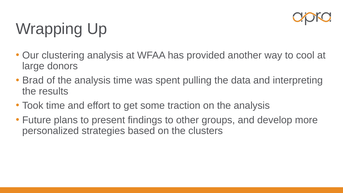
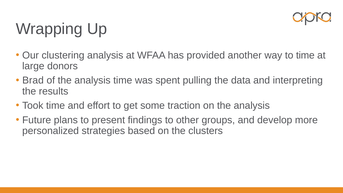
to cool: cool -> time (305, 55)
